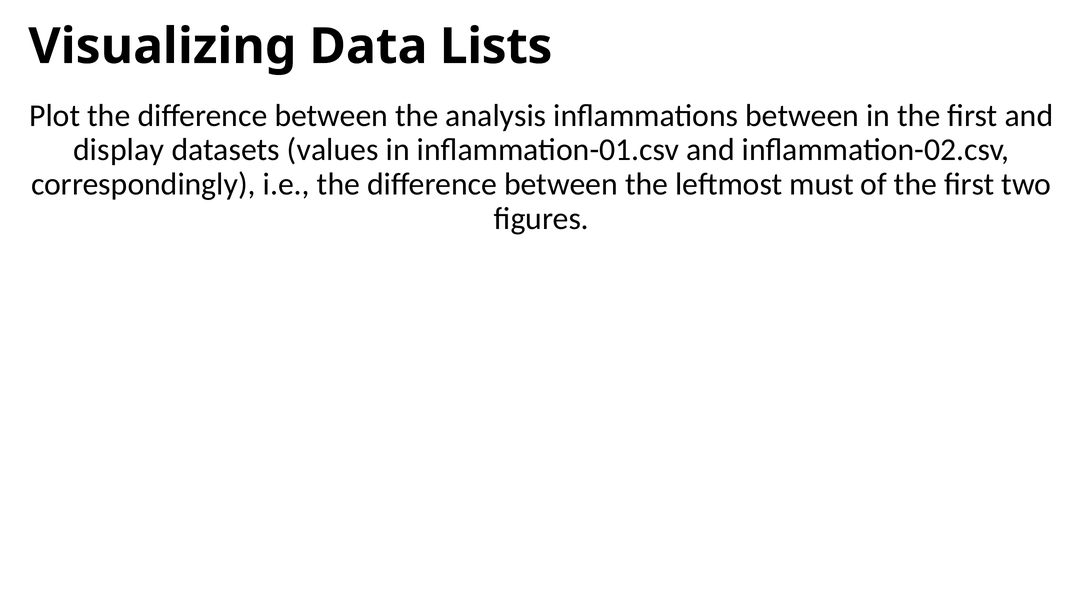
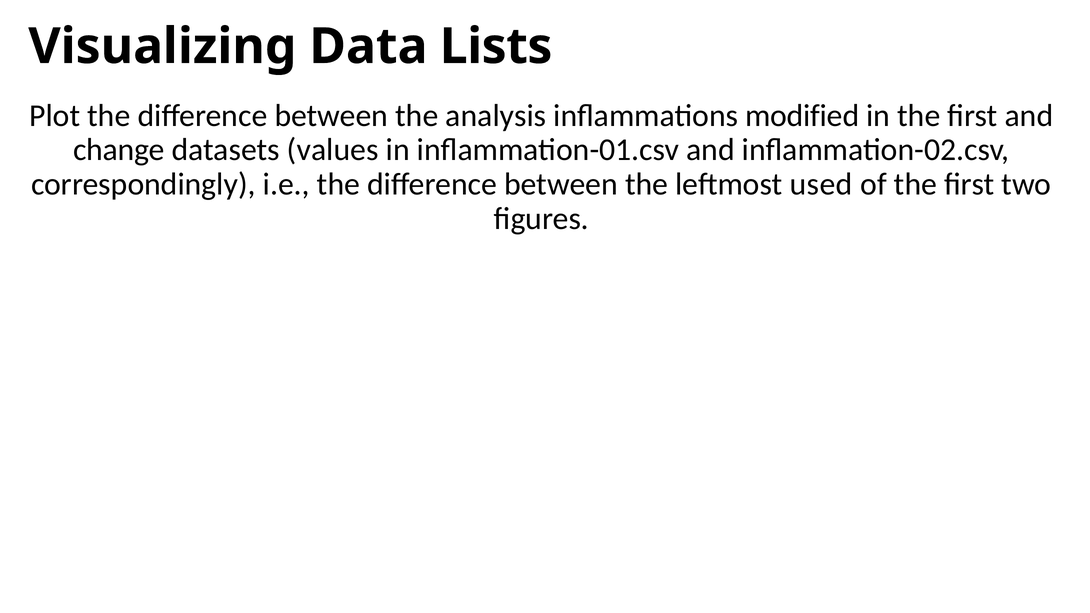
inflammations between: between -> modified (802, 116)
display: display -> change (119, 150)
must: must -> used (821, 184)
